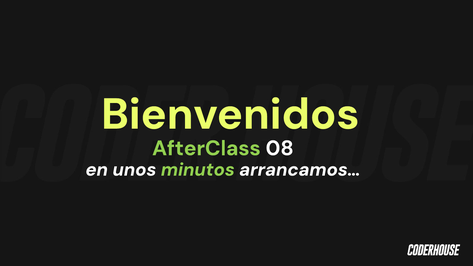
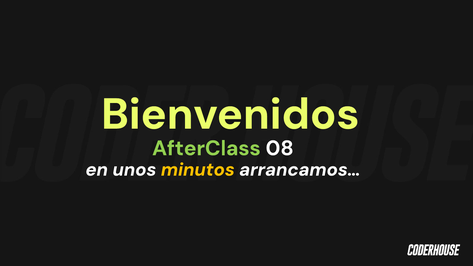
minutos colour: light green -> yellow (198, 170)
